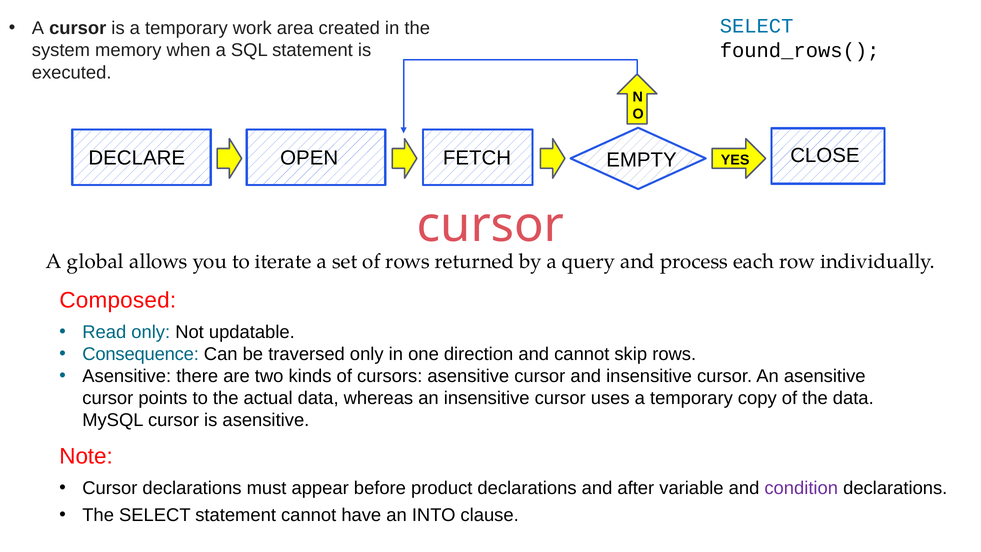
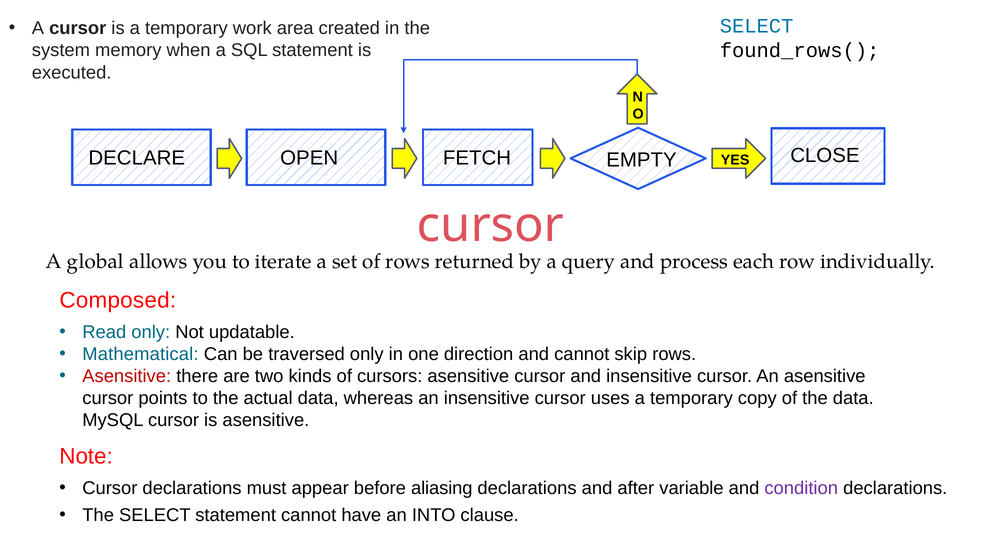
Consequence: Consequence -> Mathematical (140, 354)
Asensitive colour: black -> red (127, 376)
product: product -> aliasing (442, 488)
